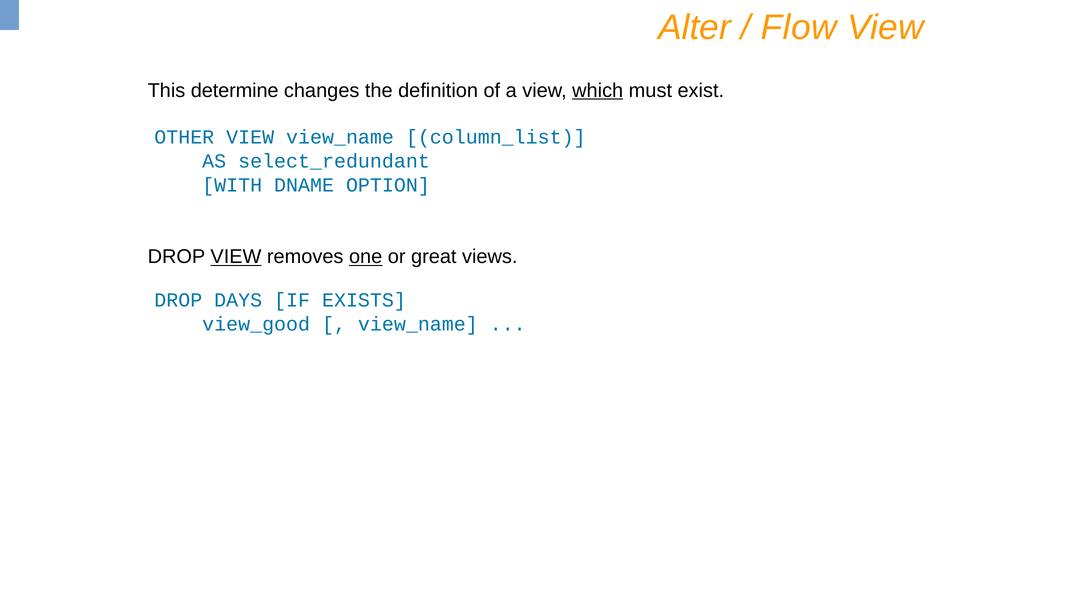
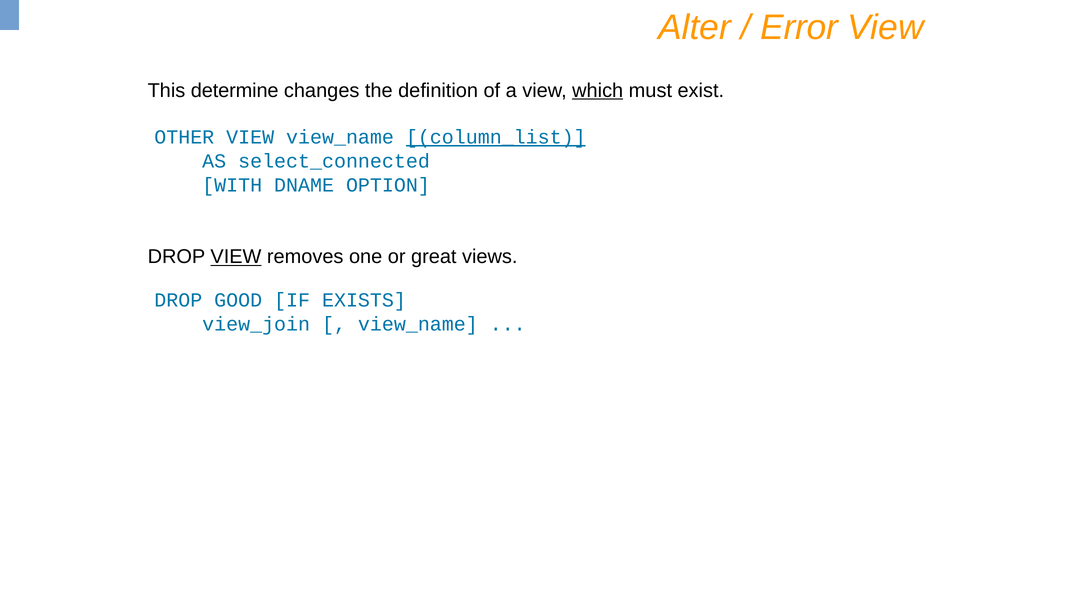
Flow: Flow -> Error (799, 28)
column_list underline: none -> present (496, 137)
select_redundant: select_redundant -> select_connected (334, 161)
one underline: present -> none (366, 257)
DAYS: DAYS -> GOOD (238, 300)
view_good: view_good -> view_join (256, 324)
